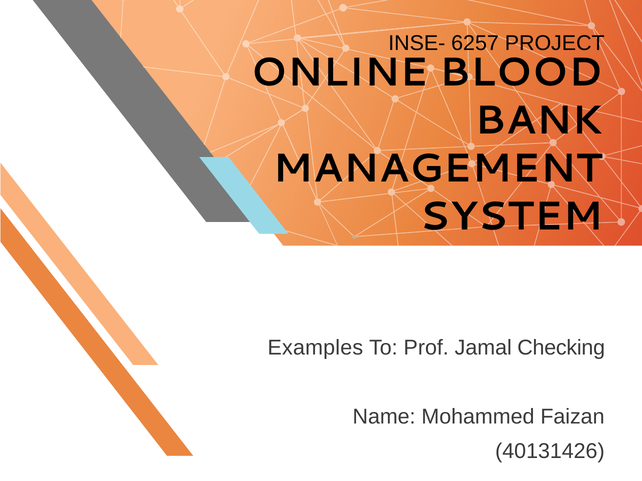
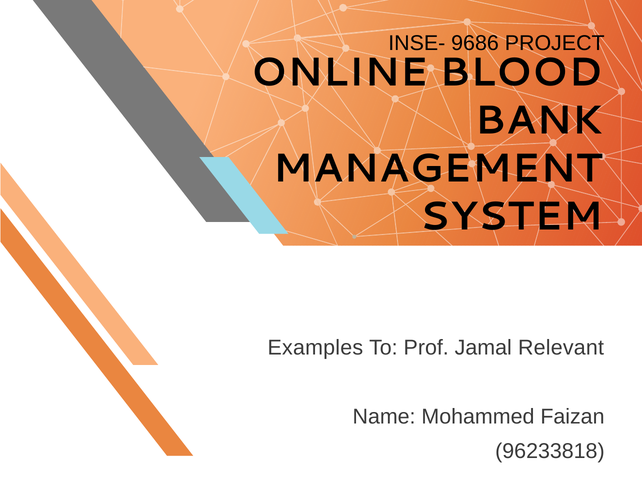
6257: 6257 -> 9686 (475, 43)
Checking: Checking -> Relevant (561, 348)
40131426: 40131426 -> 96233818 (550, 452)
